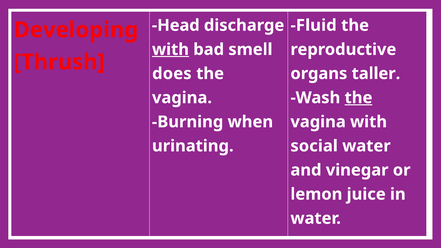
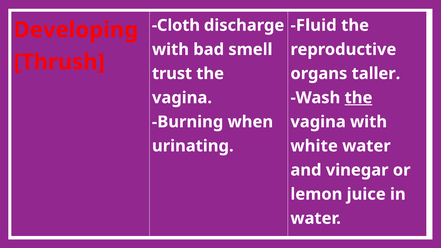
Head: Head -> Cloth (176, 25)
with underline: present -> none (170, 49)
does: does -> trust (172, 74)
social: social -> white (314, 146)
